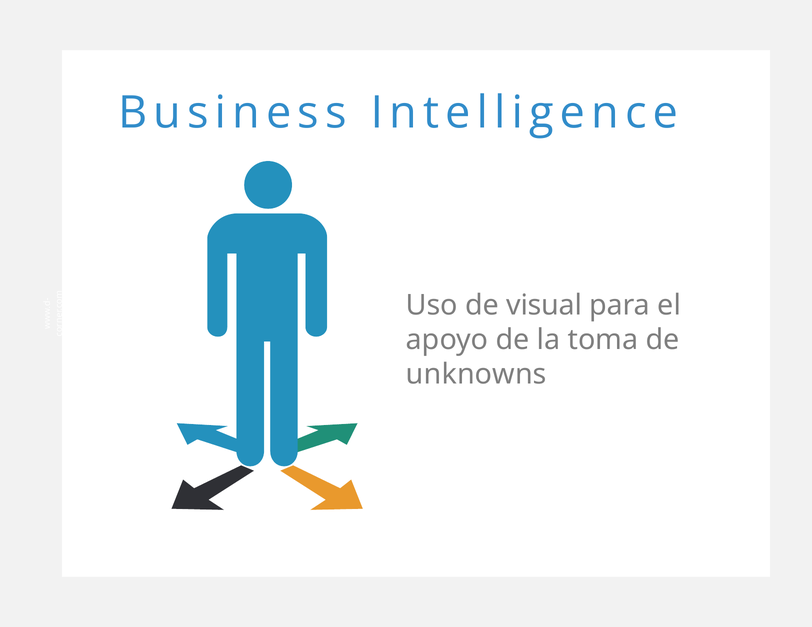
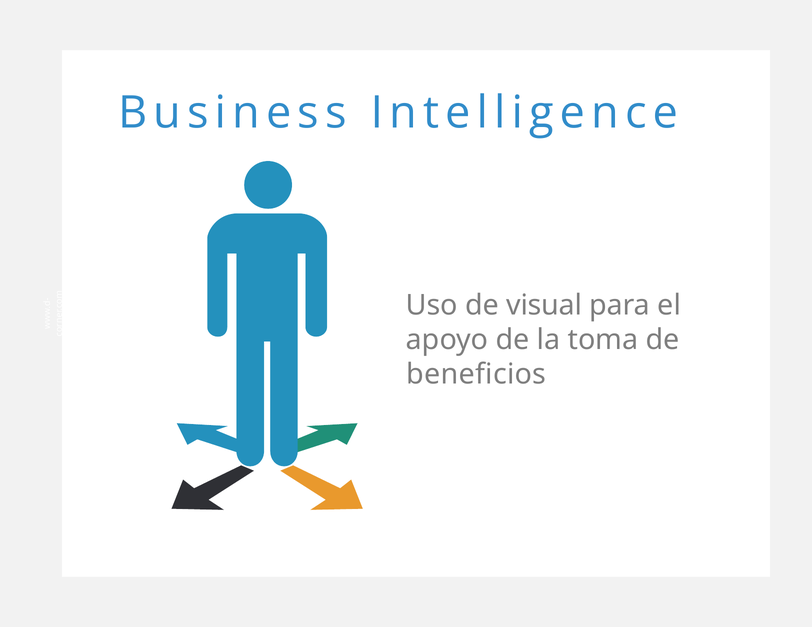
unknowns: unknowns -> beneficios (476, 374)
